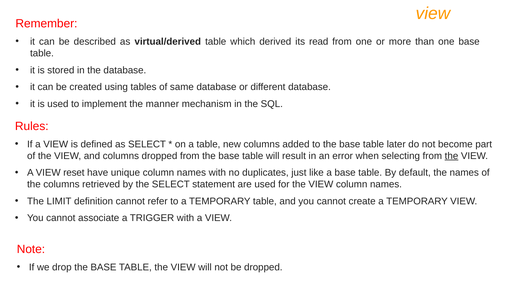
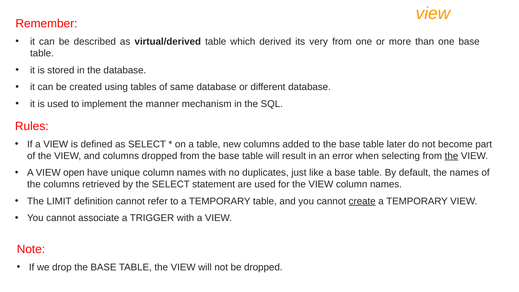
read: read -> very (319, 42)
reset: reset -> open (74, 173)
create underline: none -> present (362, 201)
